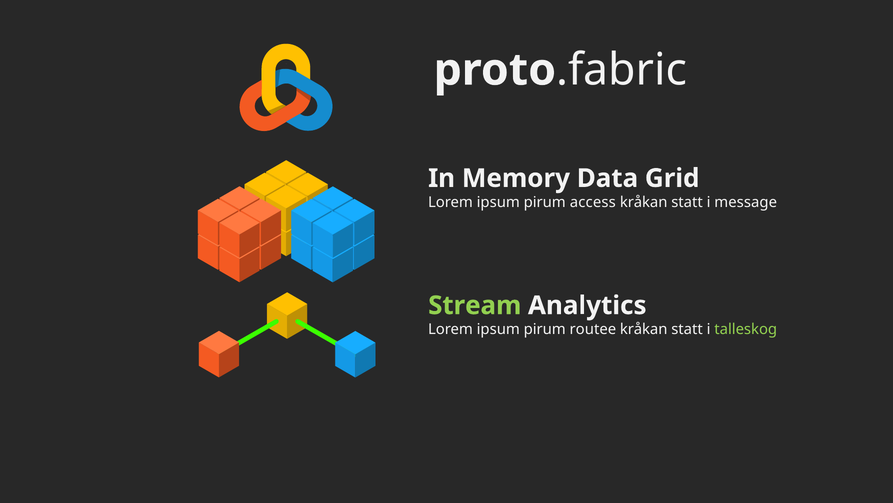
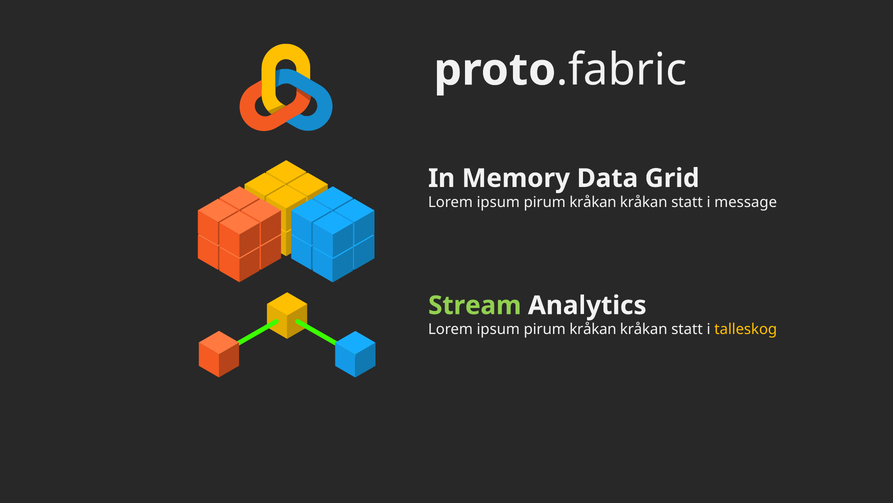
access: access -> kråkan (593, 202)
routee: routee -> kråkan (593, 329)
talleskog colour: light green -> yellow (746, 329)
